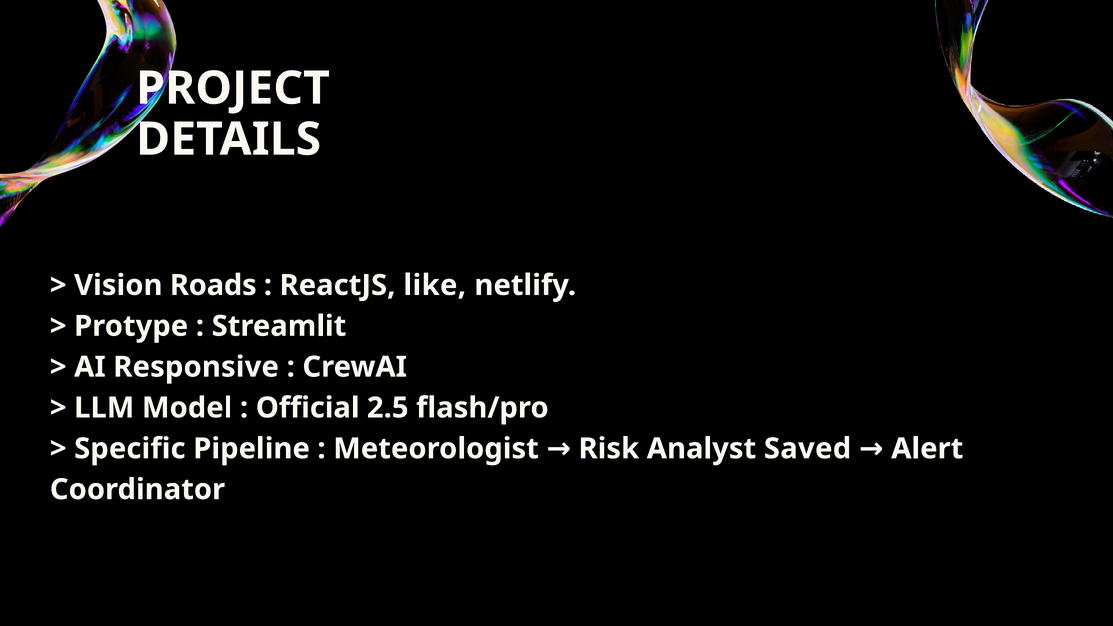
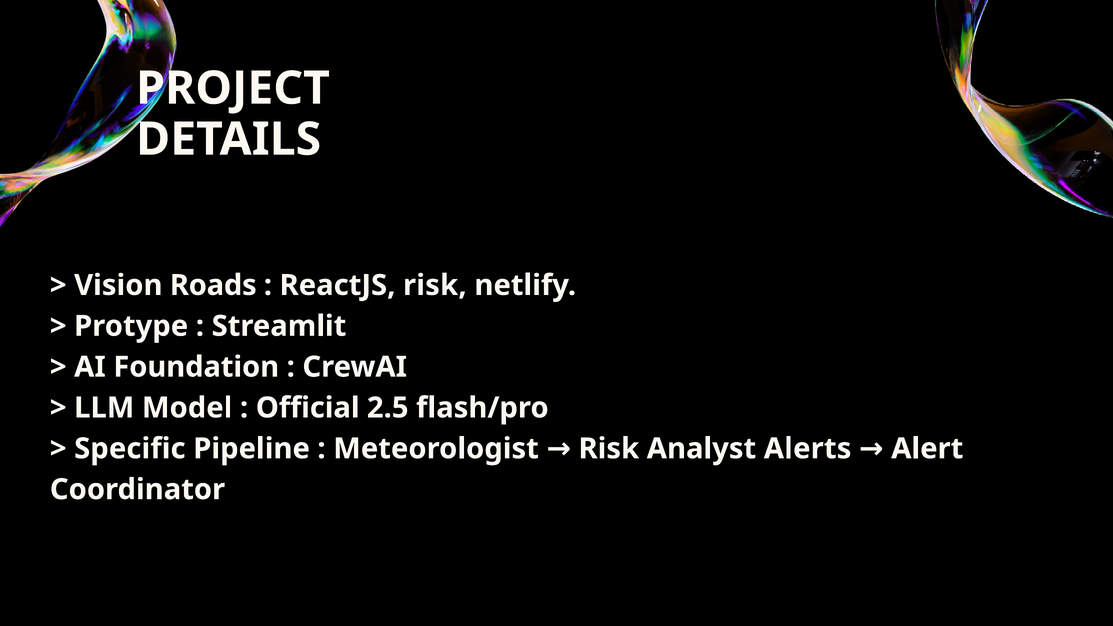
ReactJS like: like -> risk (435, 285)
Responsive: Responsive -> Foundation (196, 367)
Saved: Saved -> Alerts (808, 449)
